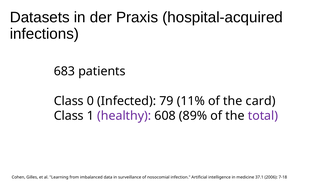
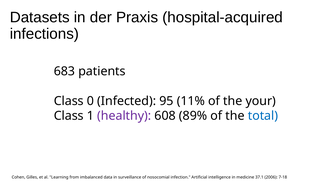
79: 79 -> 95 (166, 101)
card: card -> your (261, 101)
total colour: purple -> blue (263, 116)
